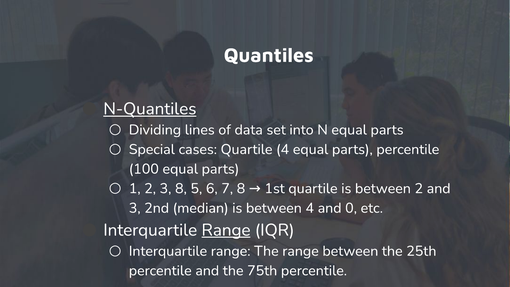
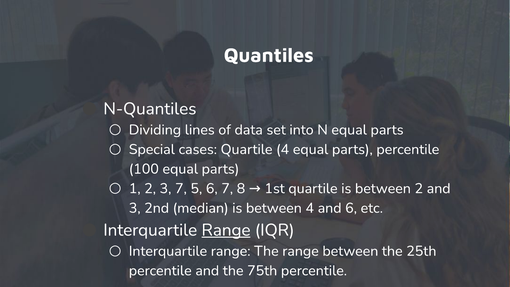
N-Quantiles underline: present -> none (150, 109)
3 8: 8 -> 7 (181, 188)
and 0: 0 -> 6 (351, 208)
